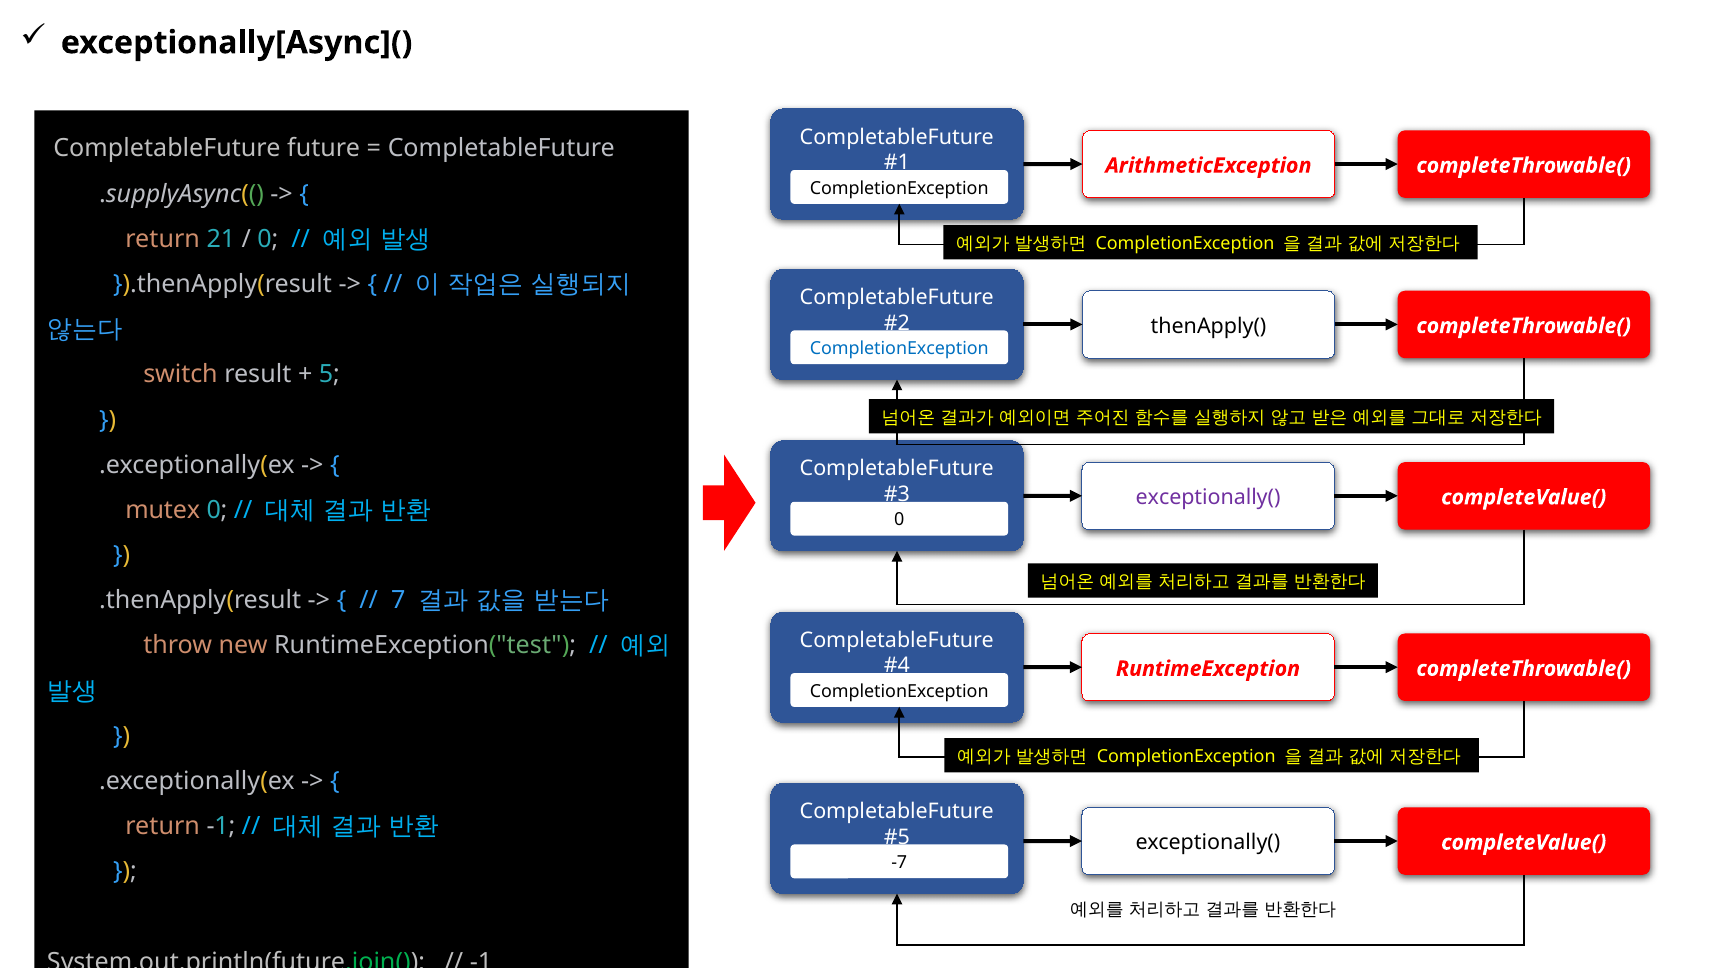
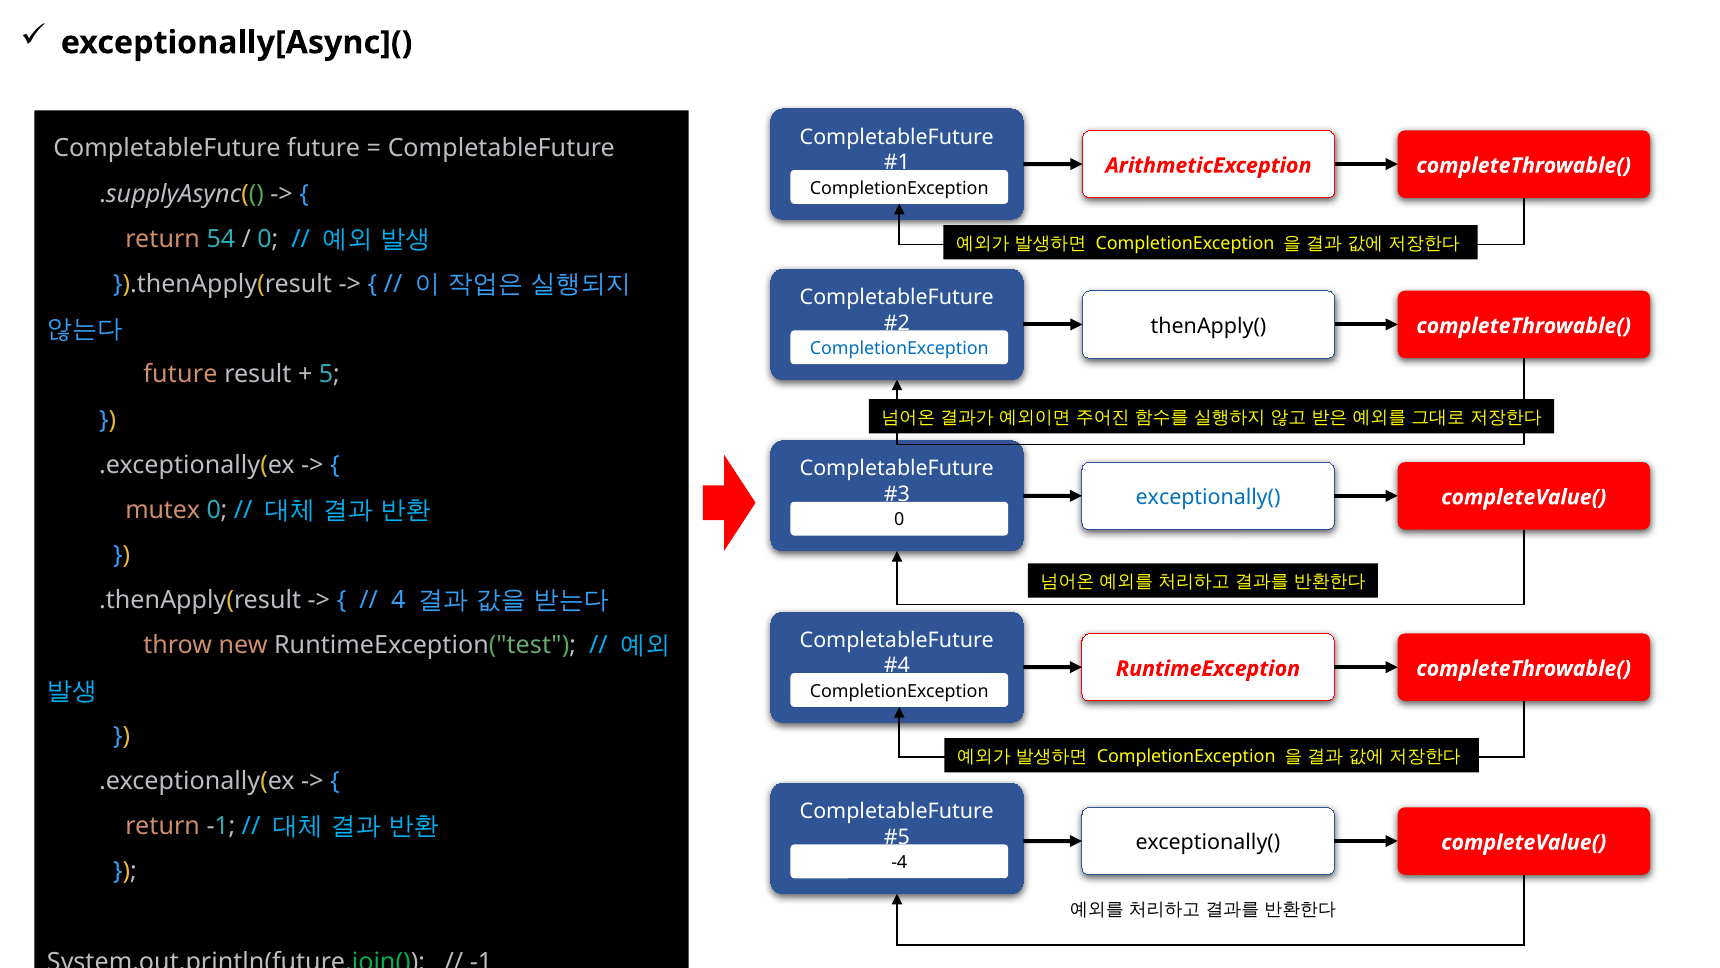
21: 21 -> 54 (221, 239)
switch: switch -> future (180, 374)
exceptionally( colour: purple -> blue (1208, 497)
7: 7 -> 4 (398, 600)
-7: -7 -> -4 (899, 862)
